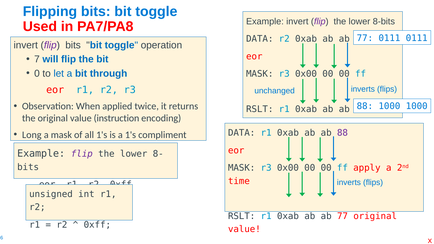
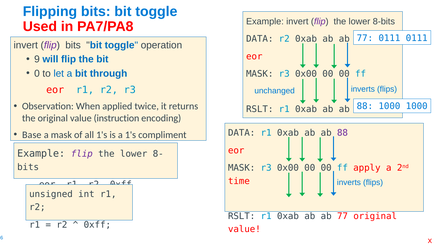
7: 7 -> 9 (37, 59)
Long: Long -> Base (32, 135)
